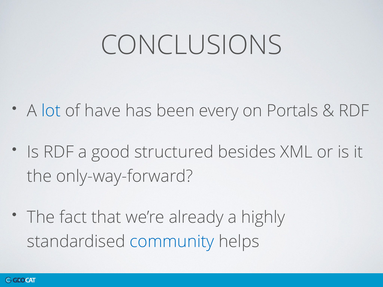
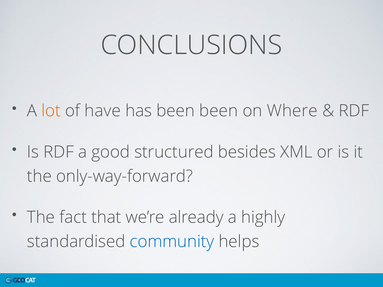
lot colour: blue -> orange (51, 111)
been every: every -> been (219, 111)
Portals: Portals -> Where (292, 111)
